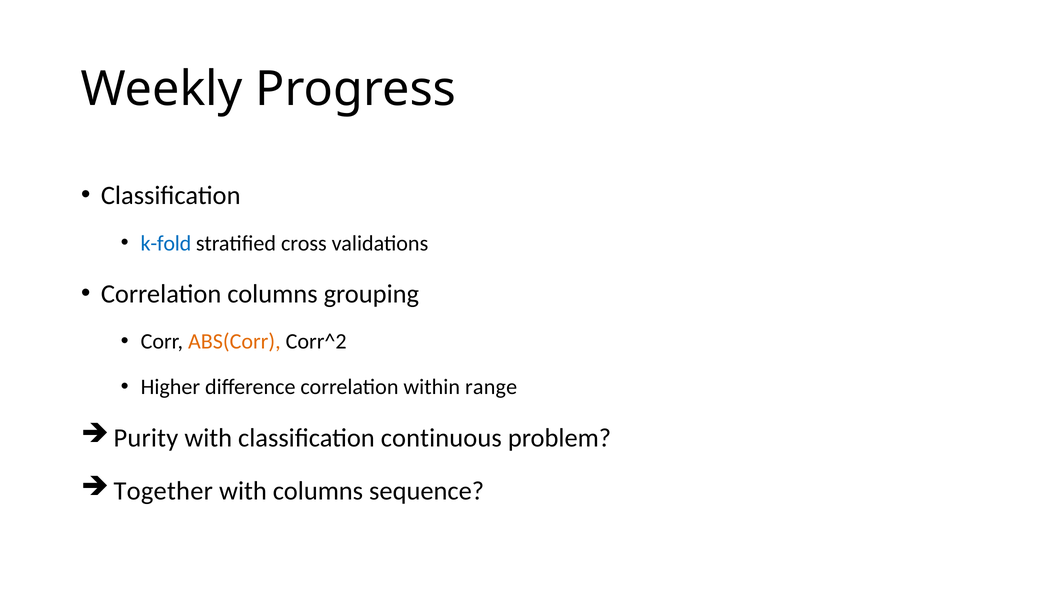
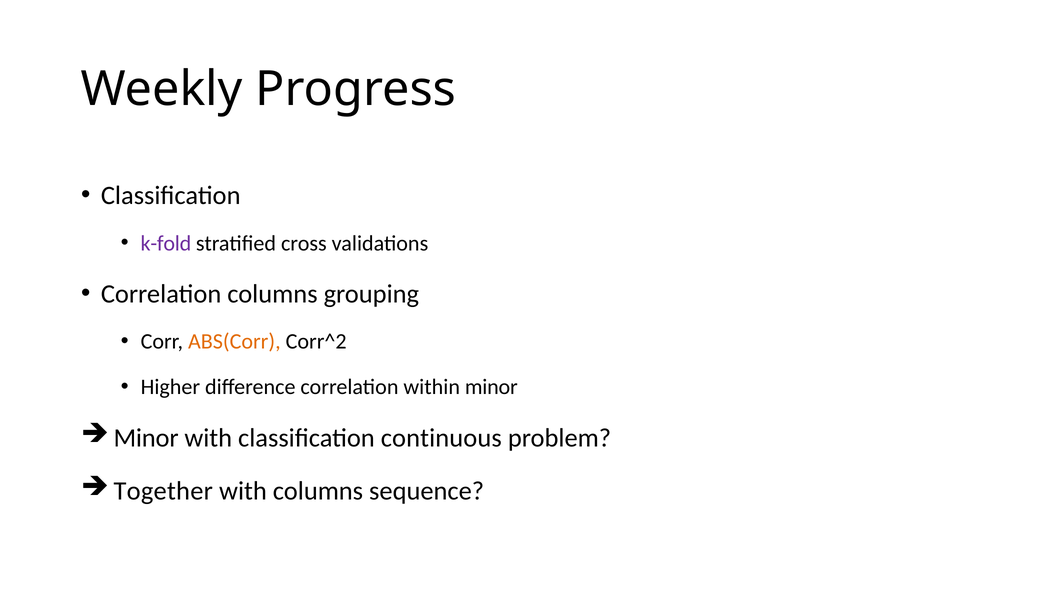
k-fold colour: blue -> purple (166, 243)
within range: range -> minor (491, 387)
Purity: Purity -> Minor (146, 438)
